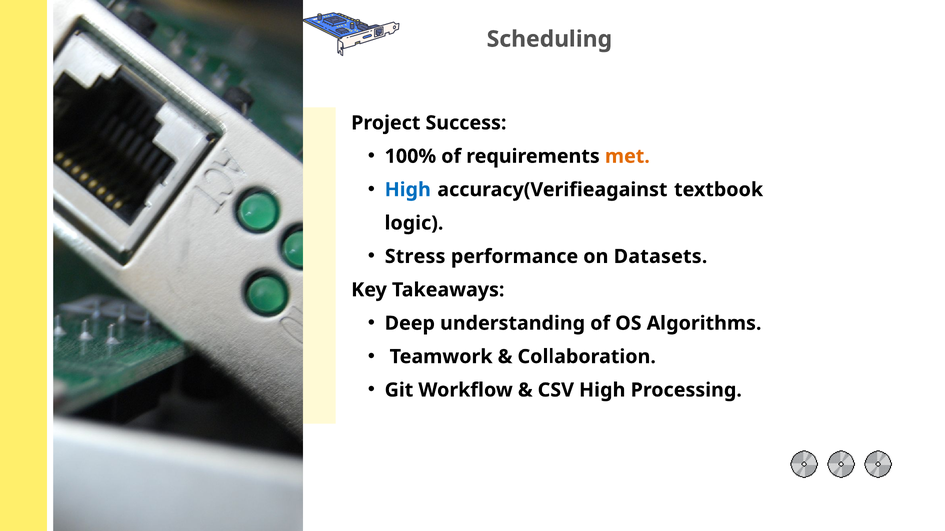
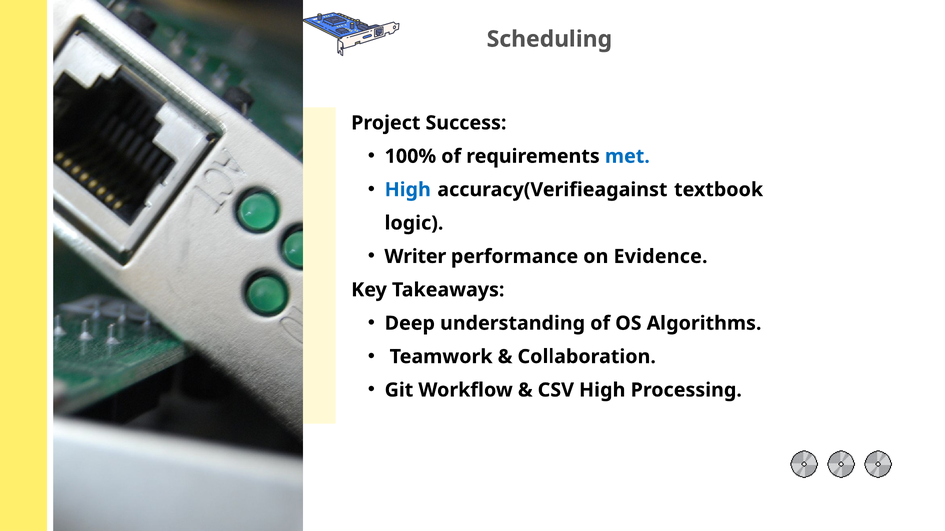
met colour: orange -> blue (627, 156)
Stress: Stress -> Writer (415, 257)
Datasets: Datasets -> Evidence (661, 257)
